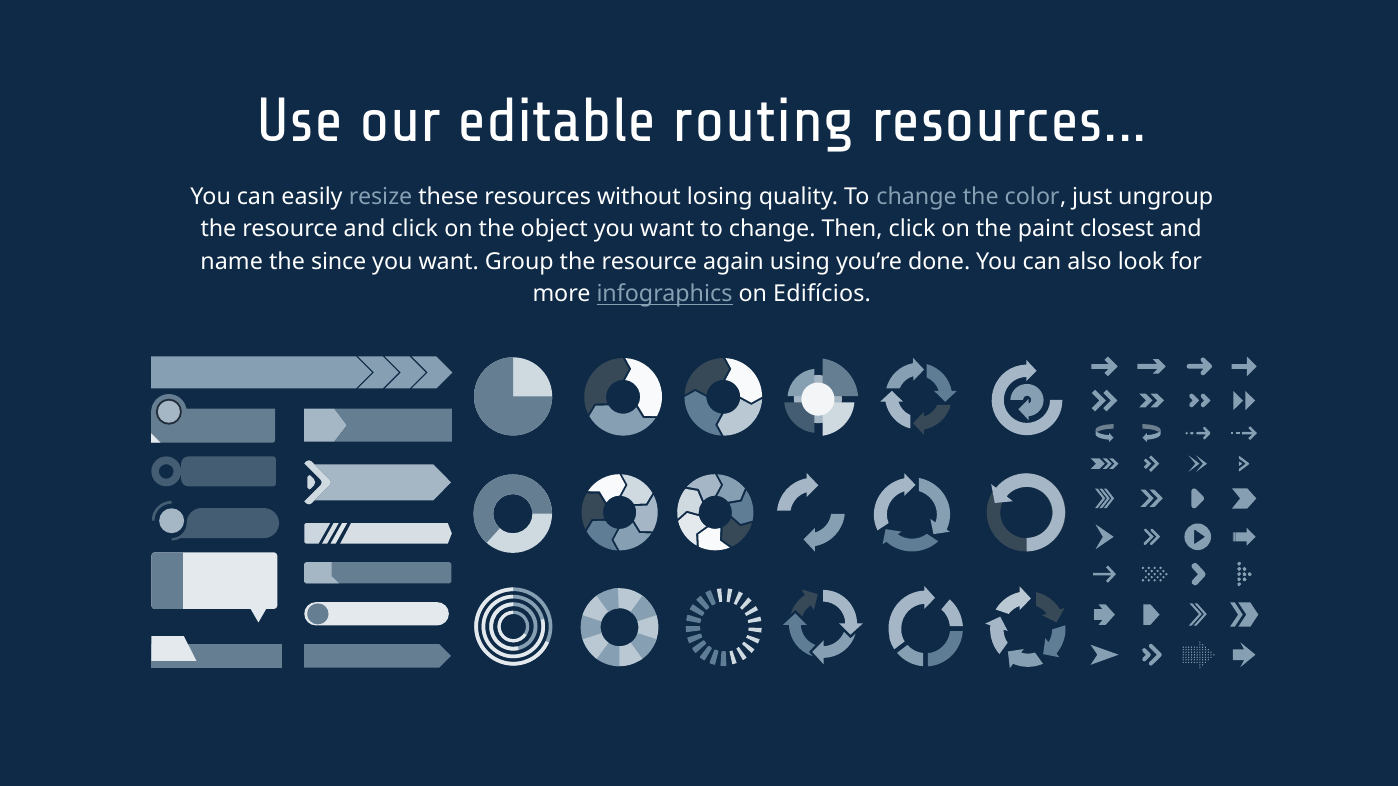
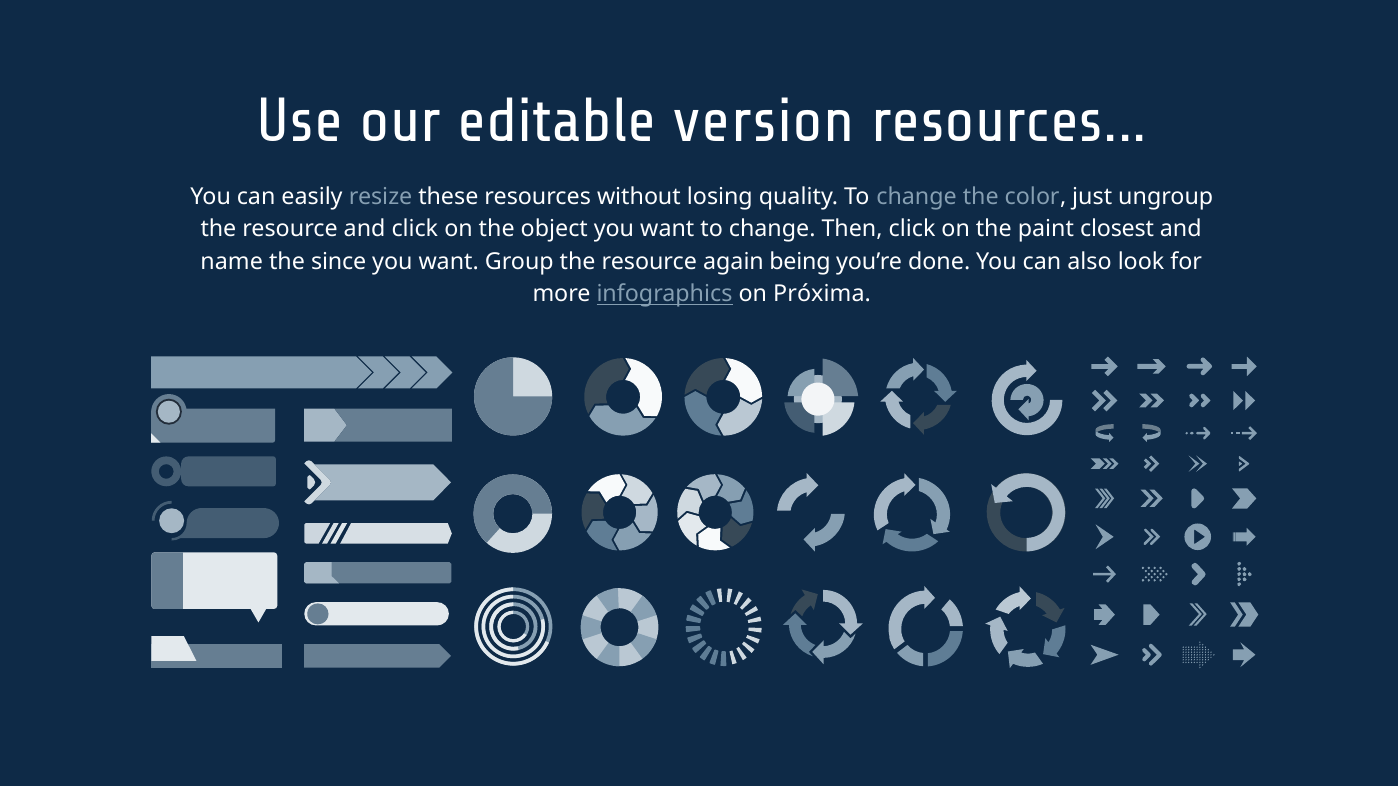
routing: routing -> version (764, 121)
using: using -> being (800, 261)
Edifícios: Edifícios -> Próxima (822, 294)
